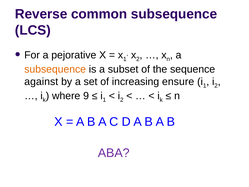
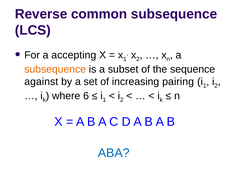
pejorative: pejorative -> accepting (74, 55)
ensure: ensure -> pairing (178, 82)
9: 9 -> 6 (86, 96)
ABA colour: purple -> blue (114, 153)
